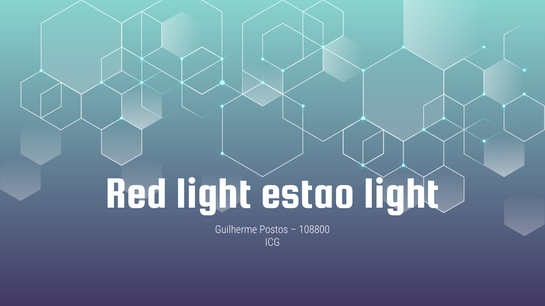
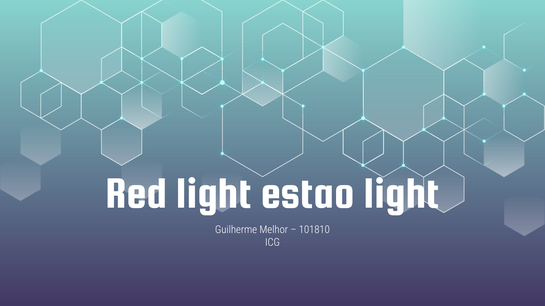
Postos: Postos -> Melhor (274, 230)
108800: 108800 -> 101810 (314, 230)
